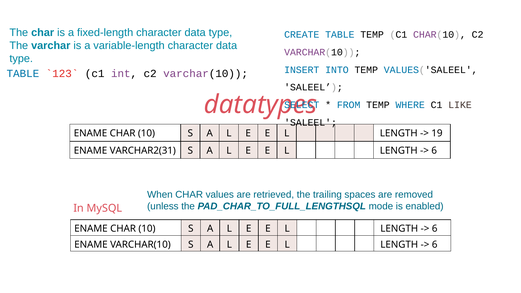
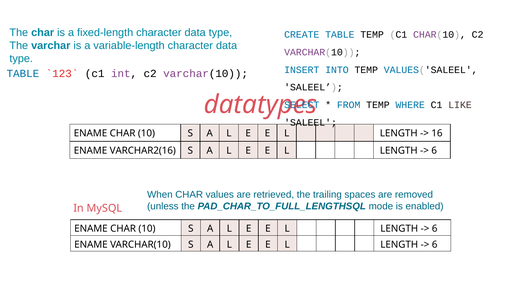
19: 19 -> 16 (437, 133)
VARCHAR2(31: VARCHAR2(31 -> VARCHAR2(16 (143, 151)
